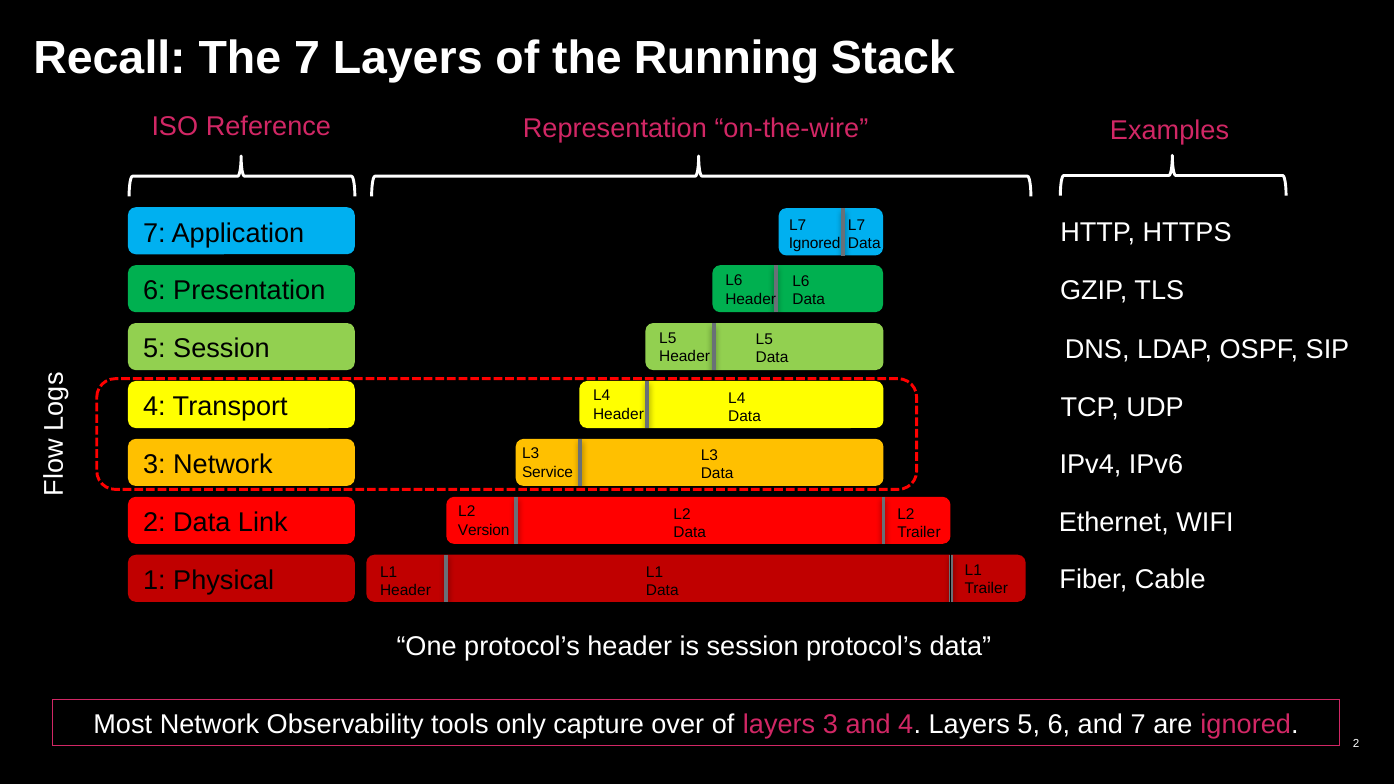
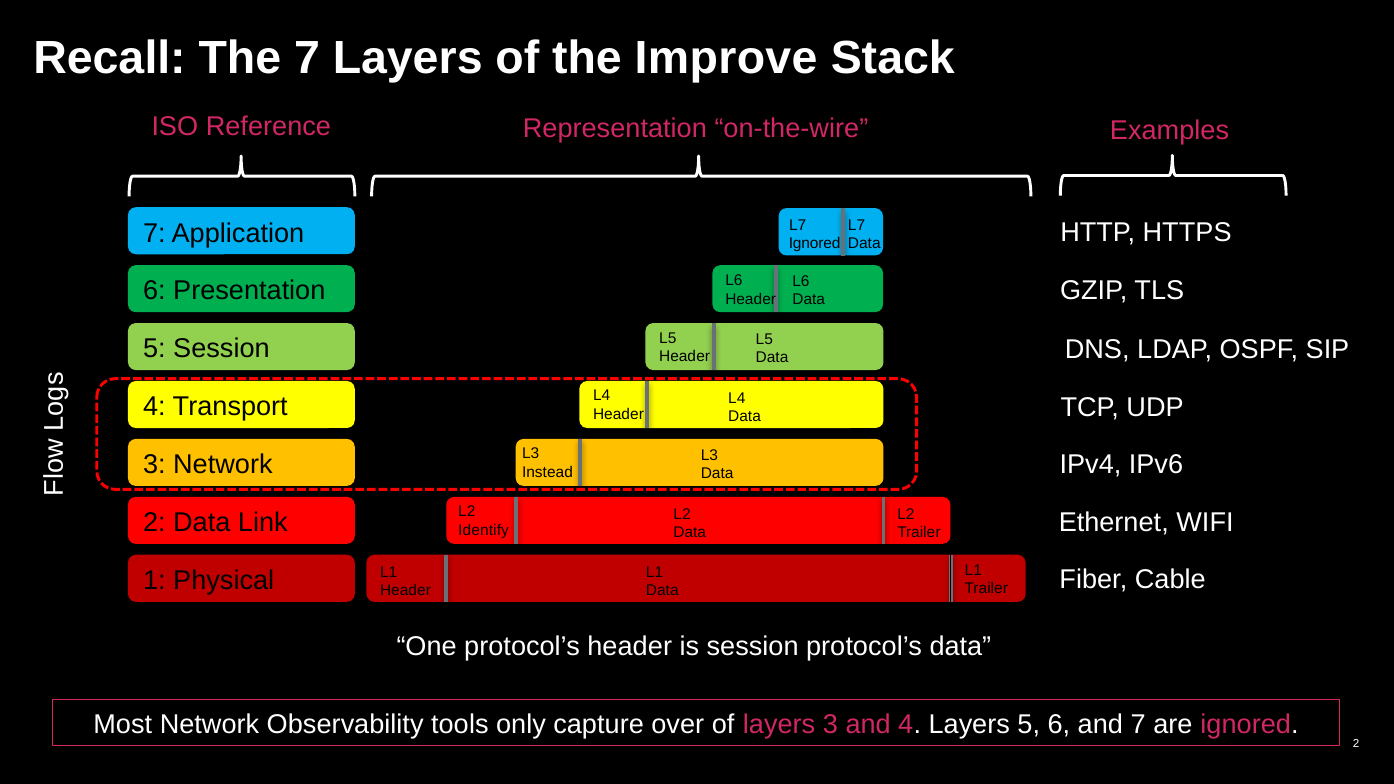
Running: Running -> Improve (726, 58)
Service: Service -> Instead (547, 472)
Version: Version -> Identify (484, 530)
